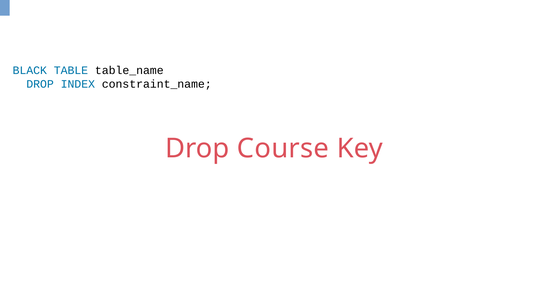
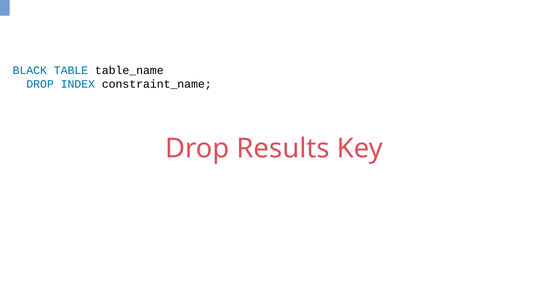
Course: Course -> Results (283, 149)
